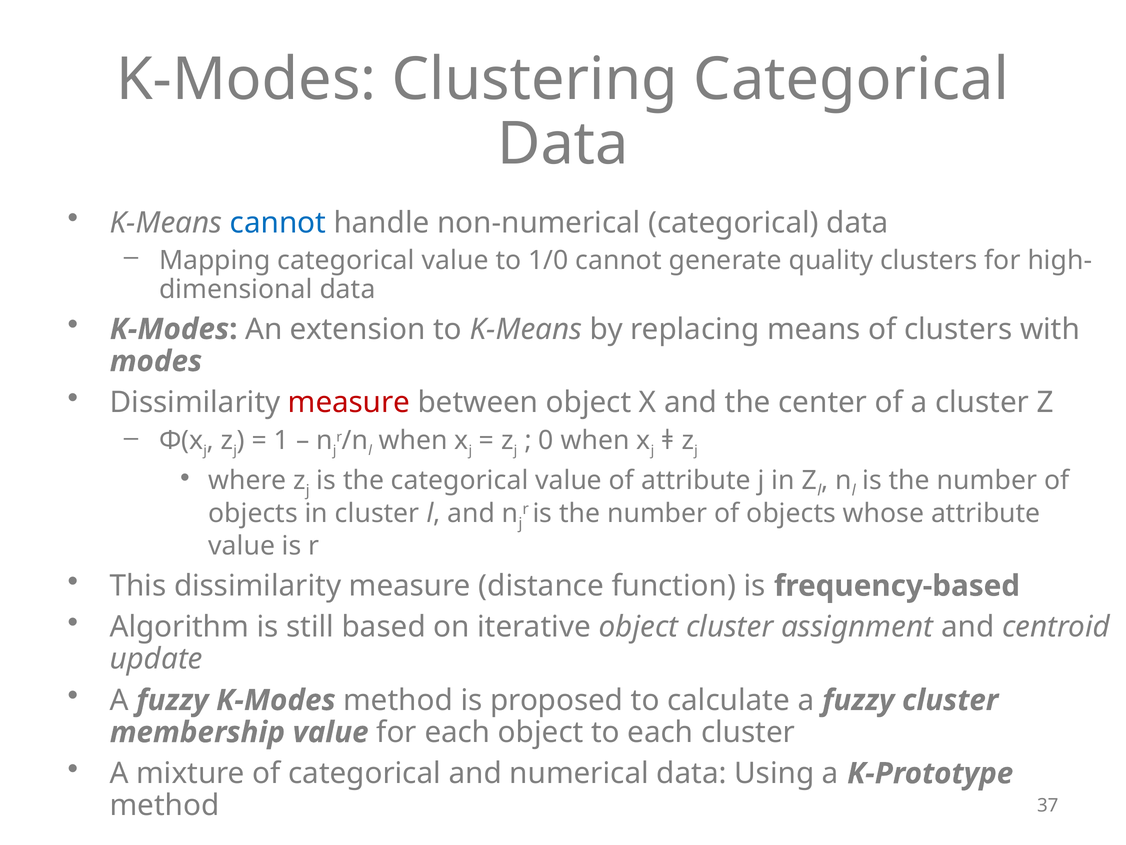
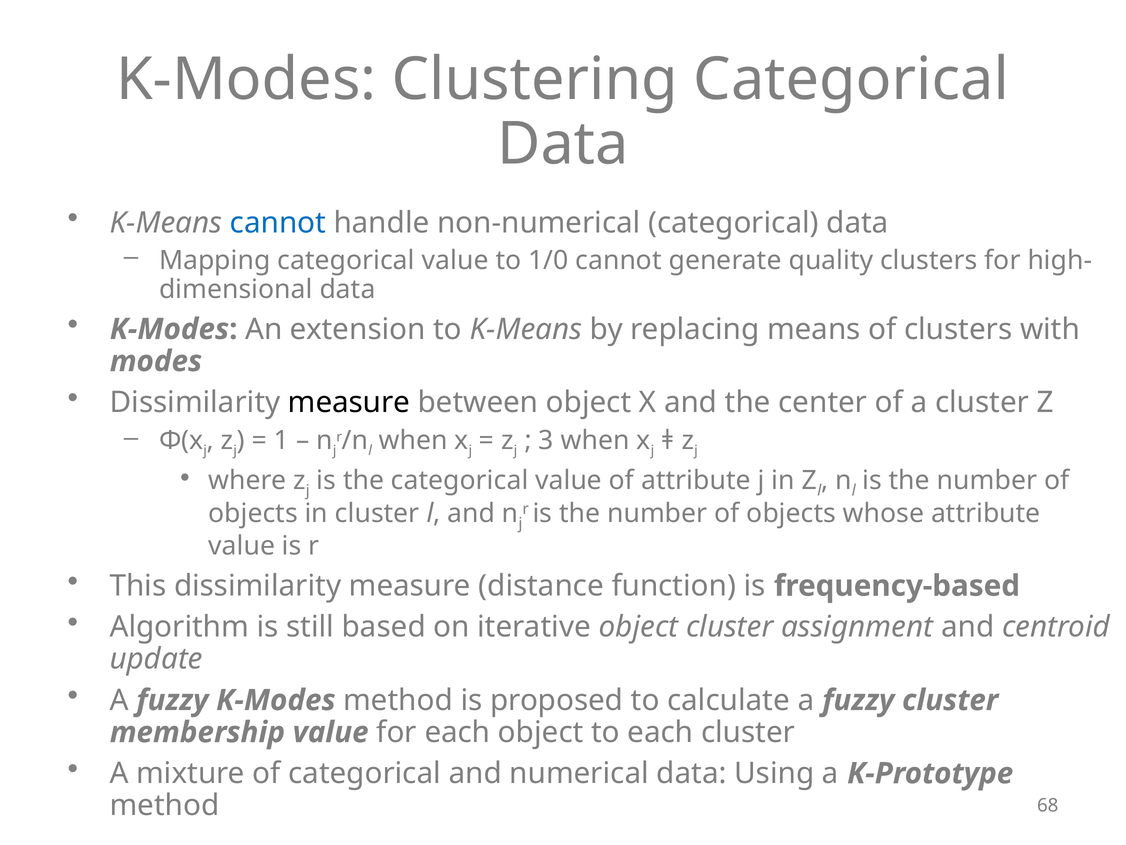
measure colour: red -> black (349, 402)
0: 0 -> 3 (546, 440)
37: 37 -> 68 (1048, 805)
